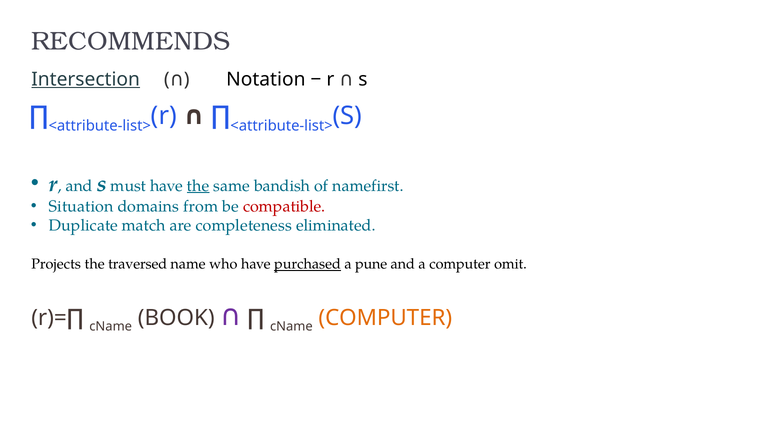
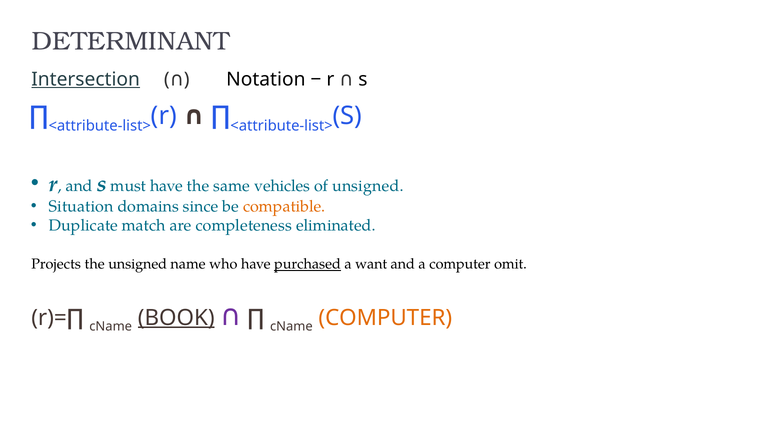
RECOMMENDS: RECOMMENDS -> DETERMINANT (131, 41)
the underline: present -> none (198, 186)
bandish: bandish -> vehicles (282, 186)
of namefirst: namefirst -> unsigned (368, 186)
from: from -> since (201, 206)
compatible colour: red -> orange (284, 206)
the traversed: traversed -> unsigned (138, 264)
pune: pune -> want (371, 264)
BOOK underline: none -> present (176, 318)
